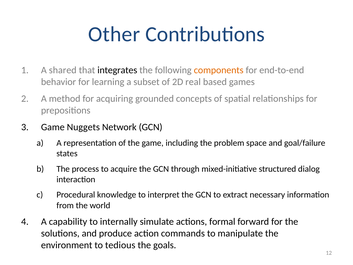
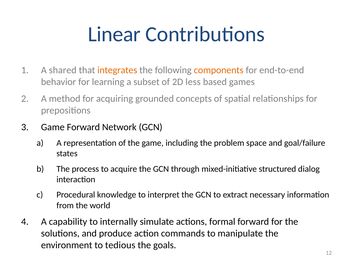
Other: Other -> Linear (114, 34)
integrates colour: black -> orange (117, 70)
real: real -> less (193, 82)
Game Nuggets: Nuggets -> Forward (83, 127)
